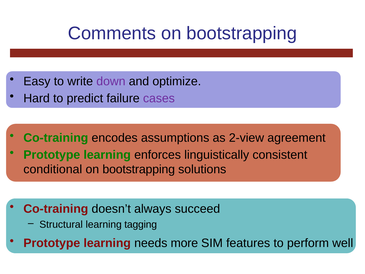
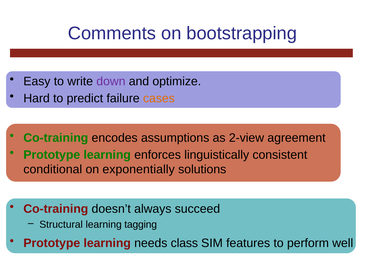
cases colour: purple -> orange (159, 98)
bootstrapping: bootstrapping -> exponentially (139, 169)
more: more -> class (184, 243)
